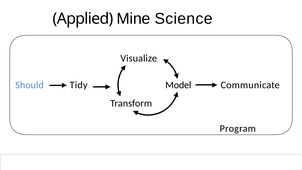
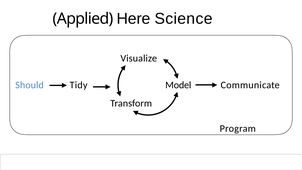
Mine: Mine -> Here (134, 19)
